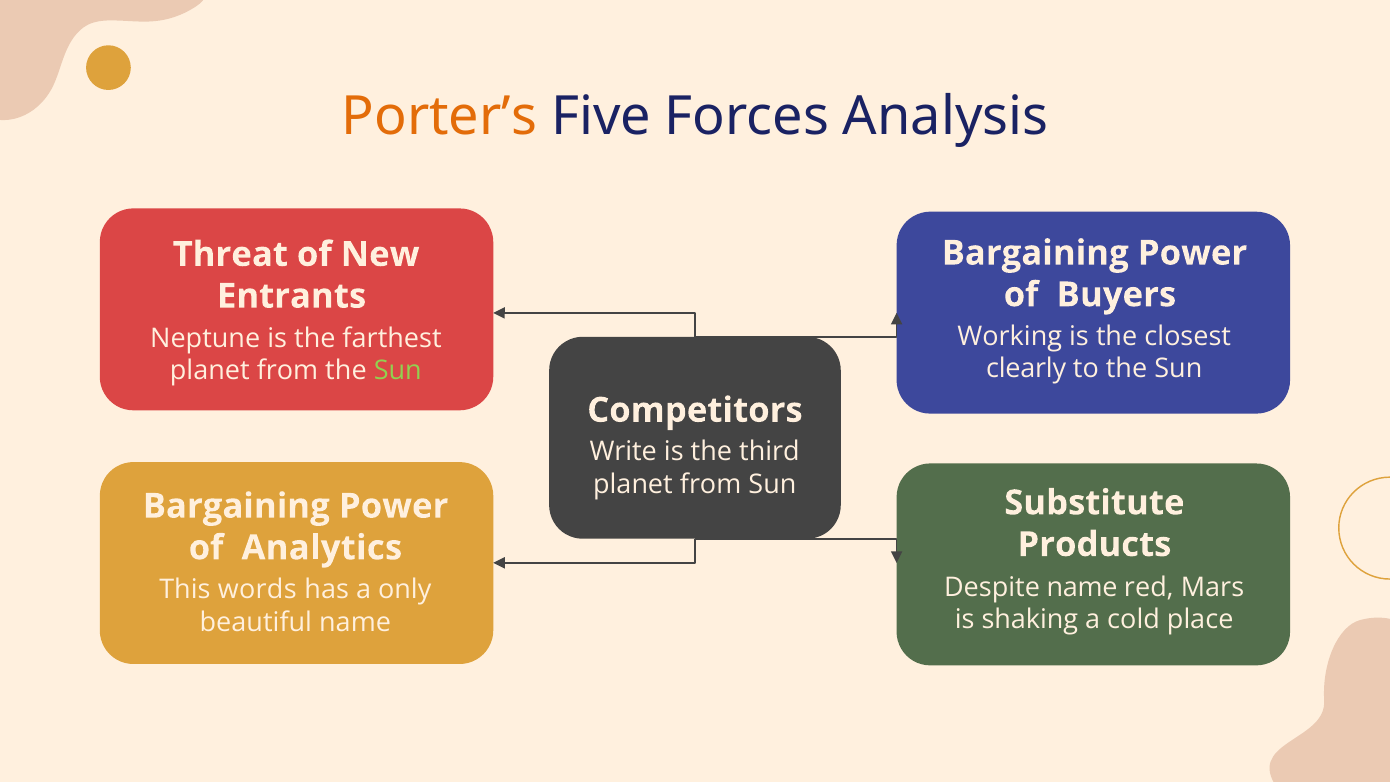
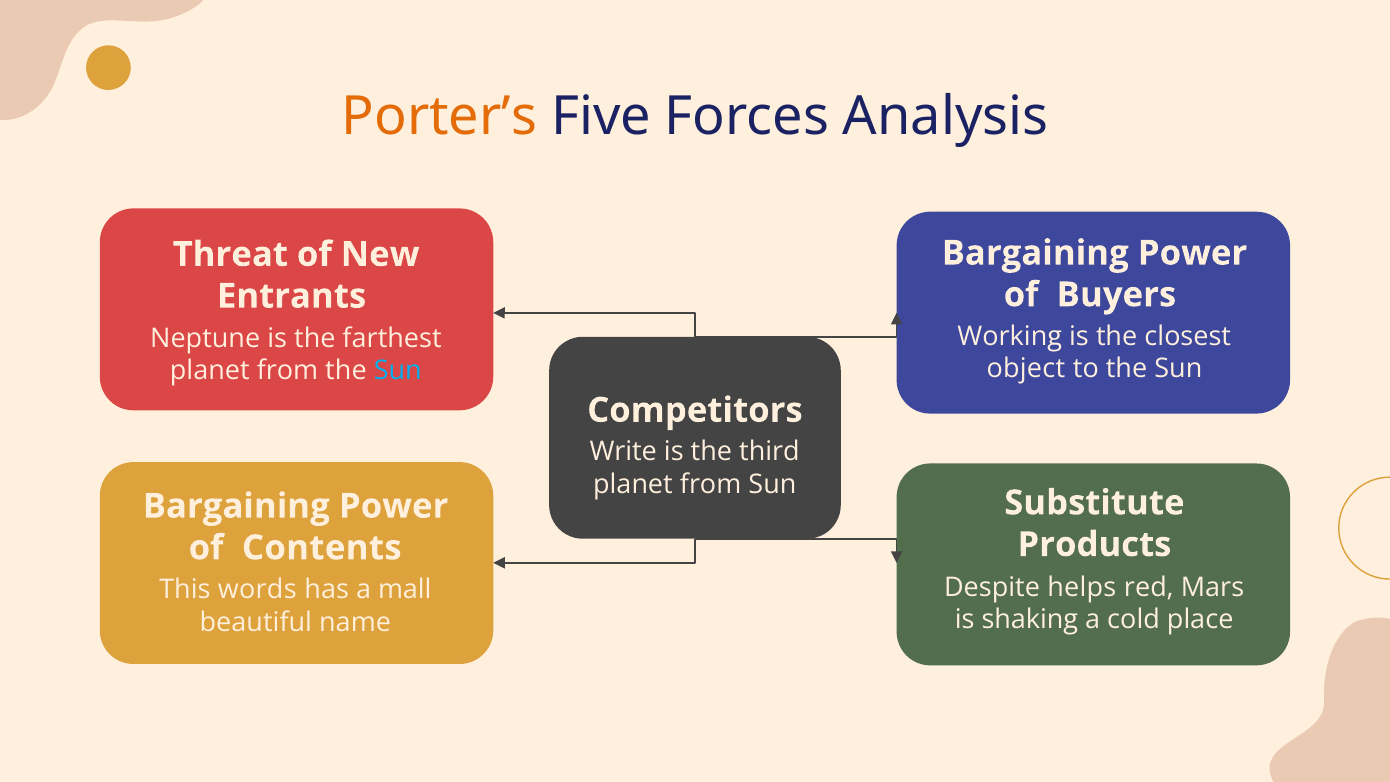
clearly: clearly -> object (1026, 369)
Sun colour: light green -> light blue (398, 371)
Analytics: Analytics -> Contents (322, 548)
Despite name: name -> helps (1082, 587)
only: only -> mall (405, 590)
